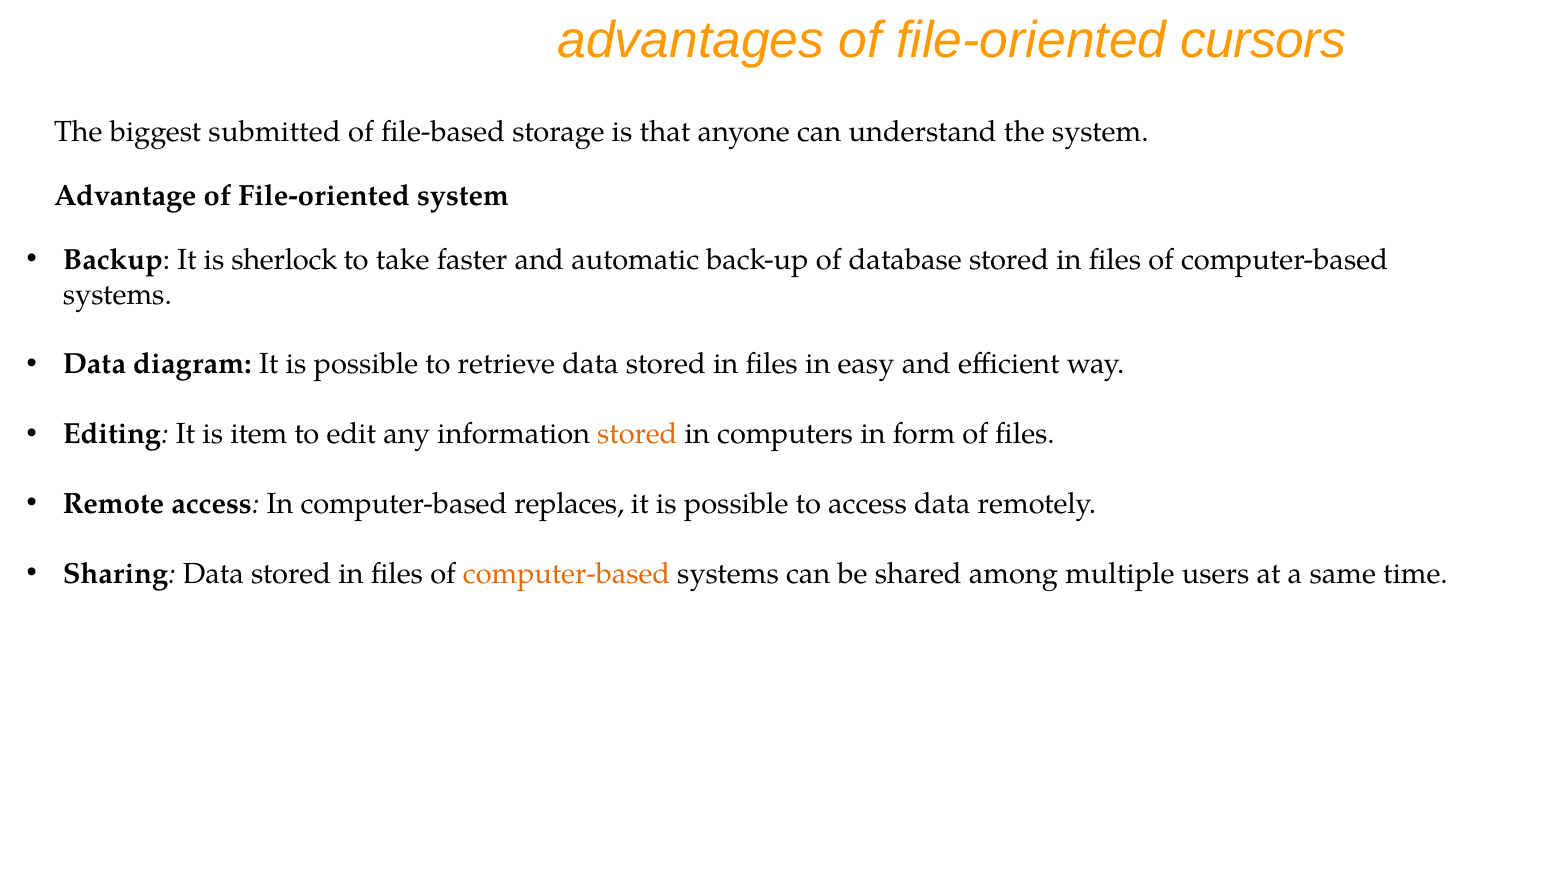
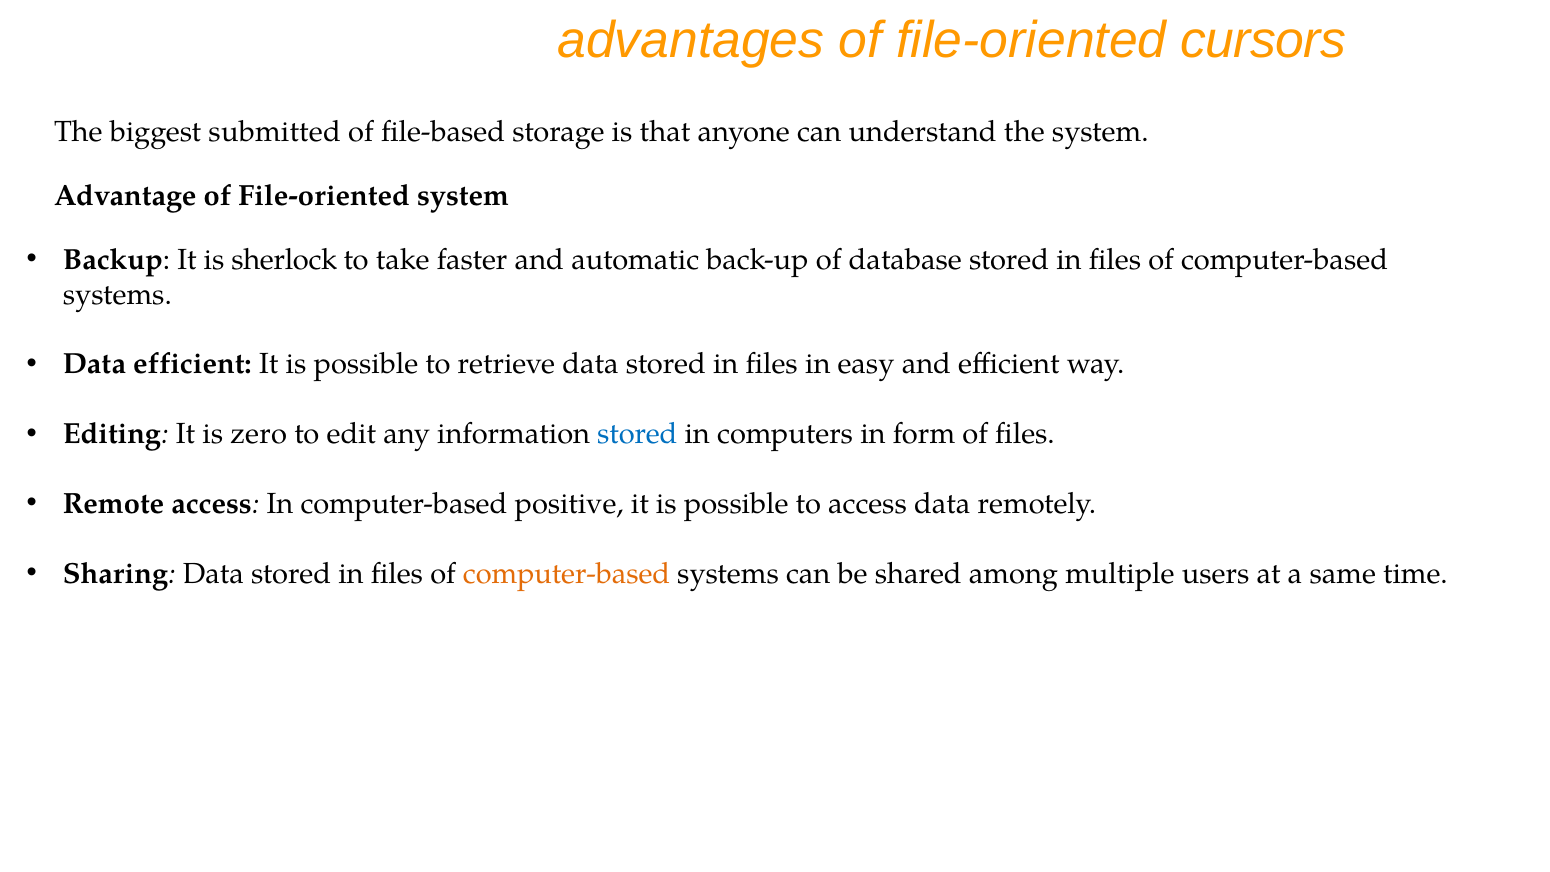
Data diagram: diagram -> efficient (192, 364)
item: item -> zero (259, 434)
stored colour: orange -> blue (637, 434)
replaces: replaces -> positive (569, 504)
